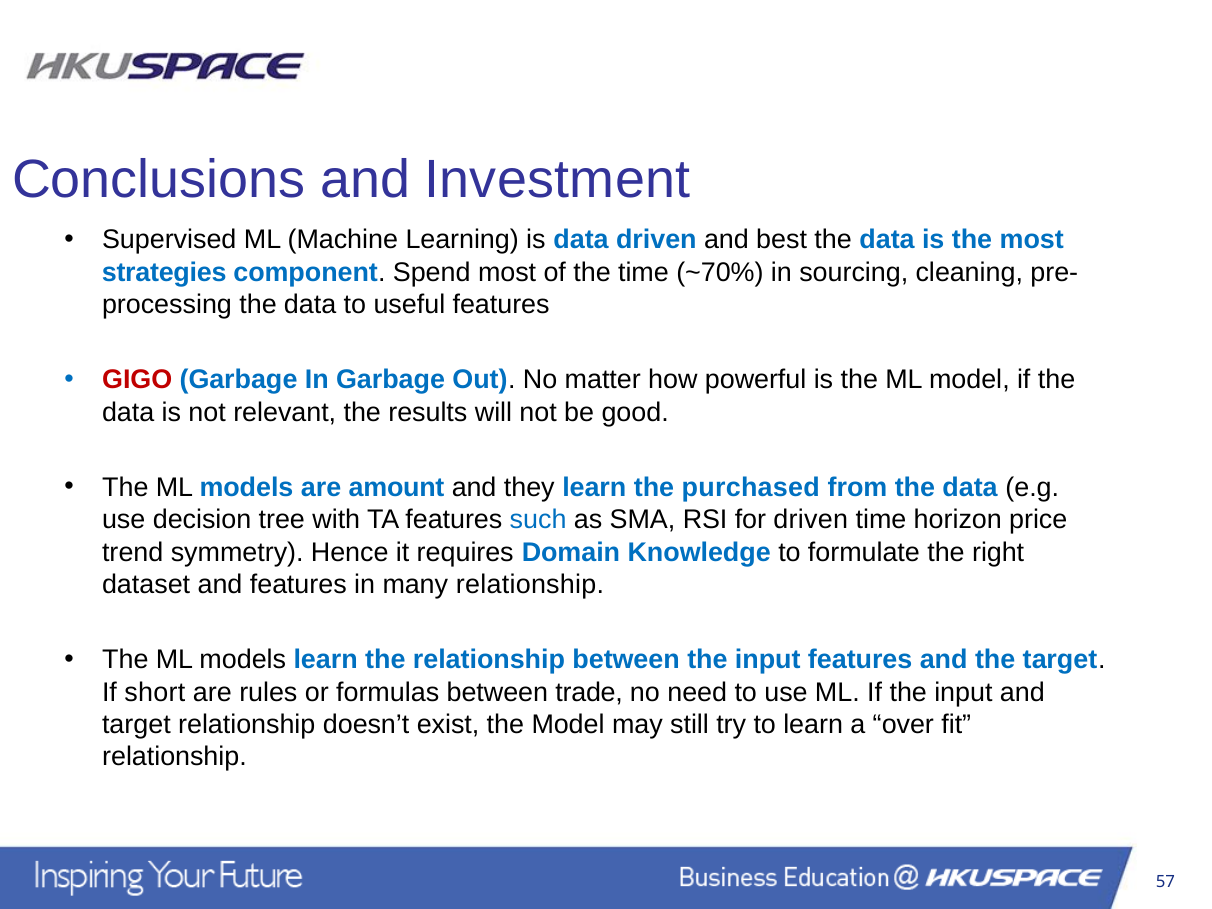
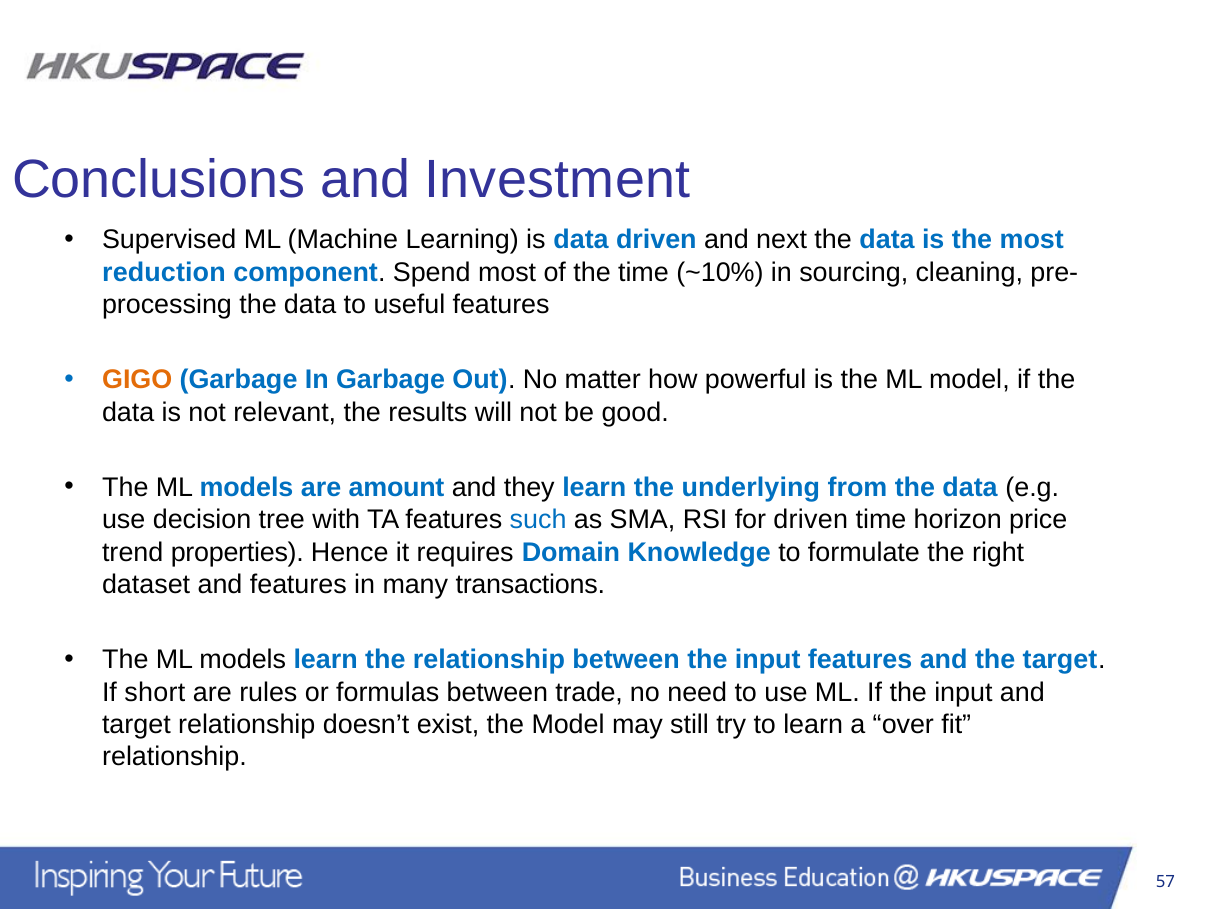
best: best -> next (782, 240)
strategies: strategies -> reduction (164, 272)
~70%: ~70% -> ~10% (720, 272)
GIGO colour: red -> orange (137, 380)
purchased: purchased -> underlying (751, 488)
symmetry: symmetry -> properties (237, 552)
many relationship: relationship -> transactions (530, 584)
